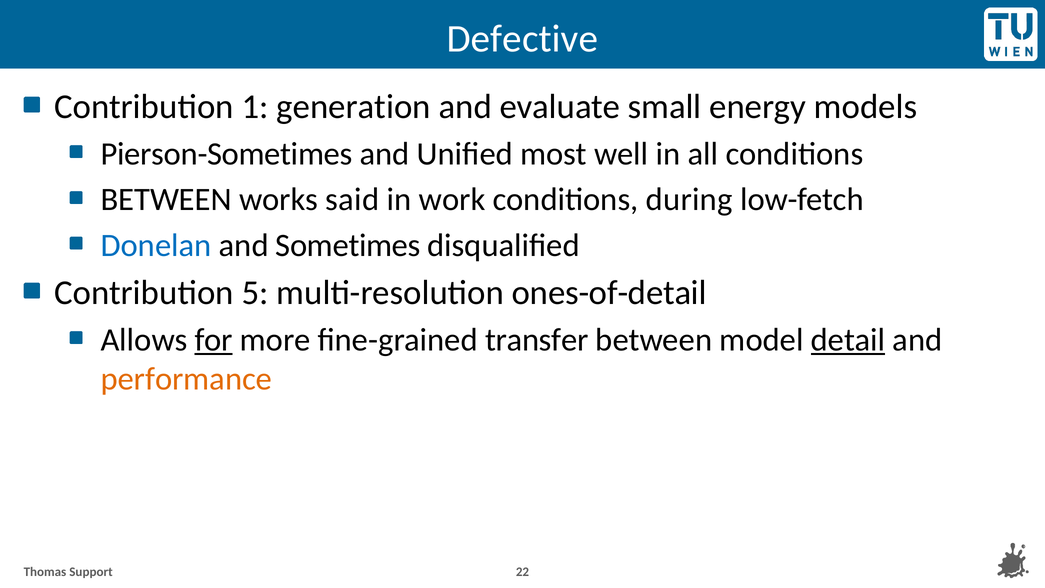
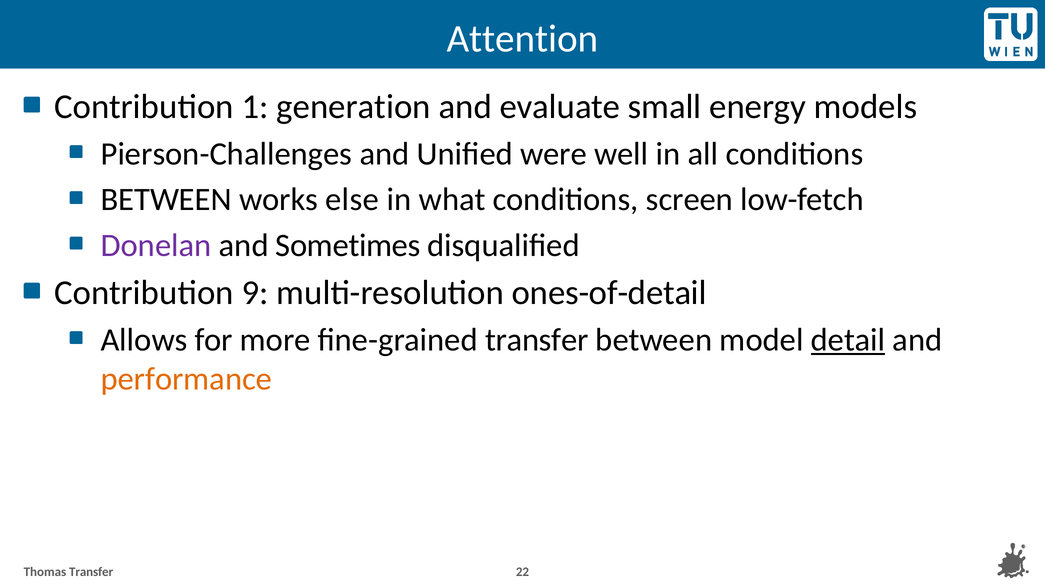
Defective: Defective -> Attention (522, 39)
Pierson-Sometimes: Pierson-Sometimes -> Pierson-Challenges (226, 154)
most: most -> were (554, 154)
said: said -> else (352, 200)
work: work -> what (452, 200)
during: during -> screen (689, 200)
Donelan colour: blue -> purple (156, 245)
5: 5 -> 9 (255, 293)
for underline: present -> none (214, 340)
Thomas Support: Support -> Transfer (91, 572)
